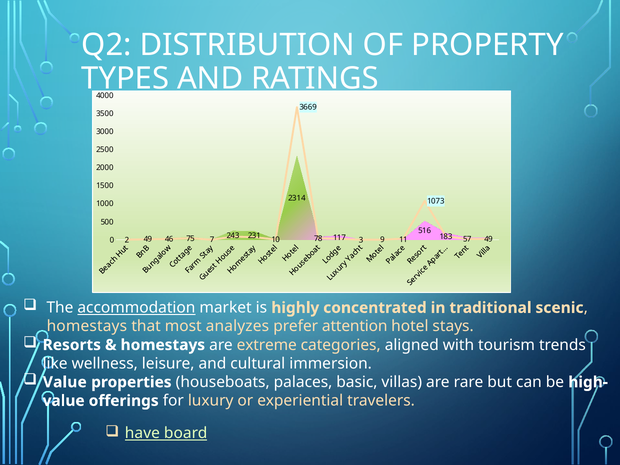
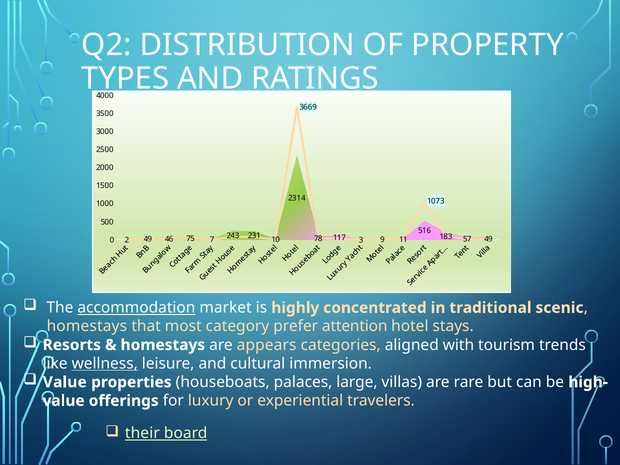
analyzes: analyzes -> category (238, 326)
extreme: extreme -> appears (267, 345)
wellness underline: none -> present (105, 364)
basic: basic -> large (357, 382)
have: have -> their (142, 433)
